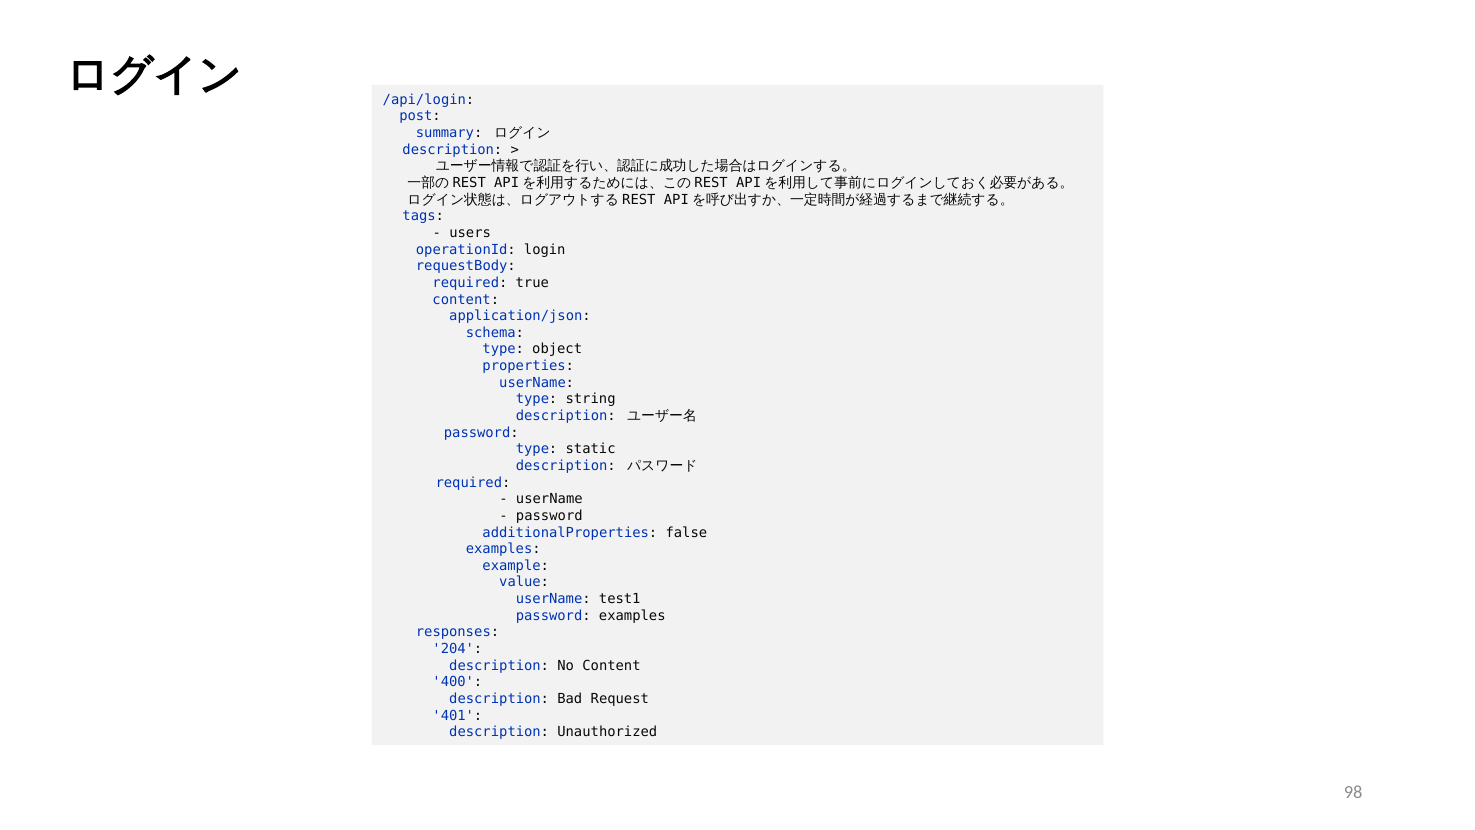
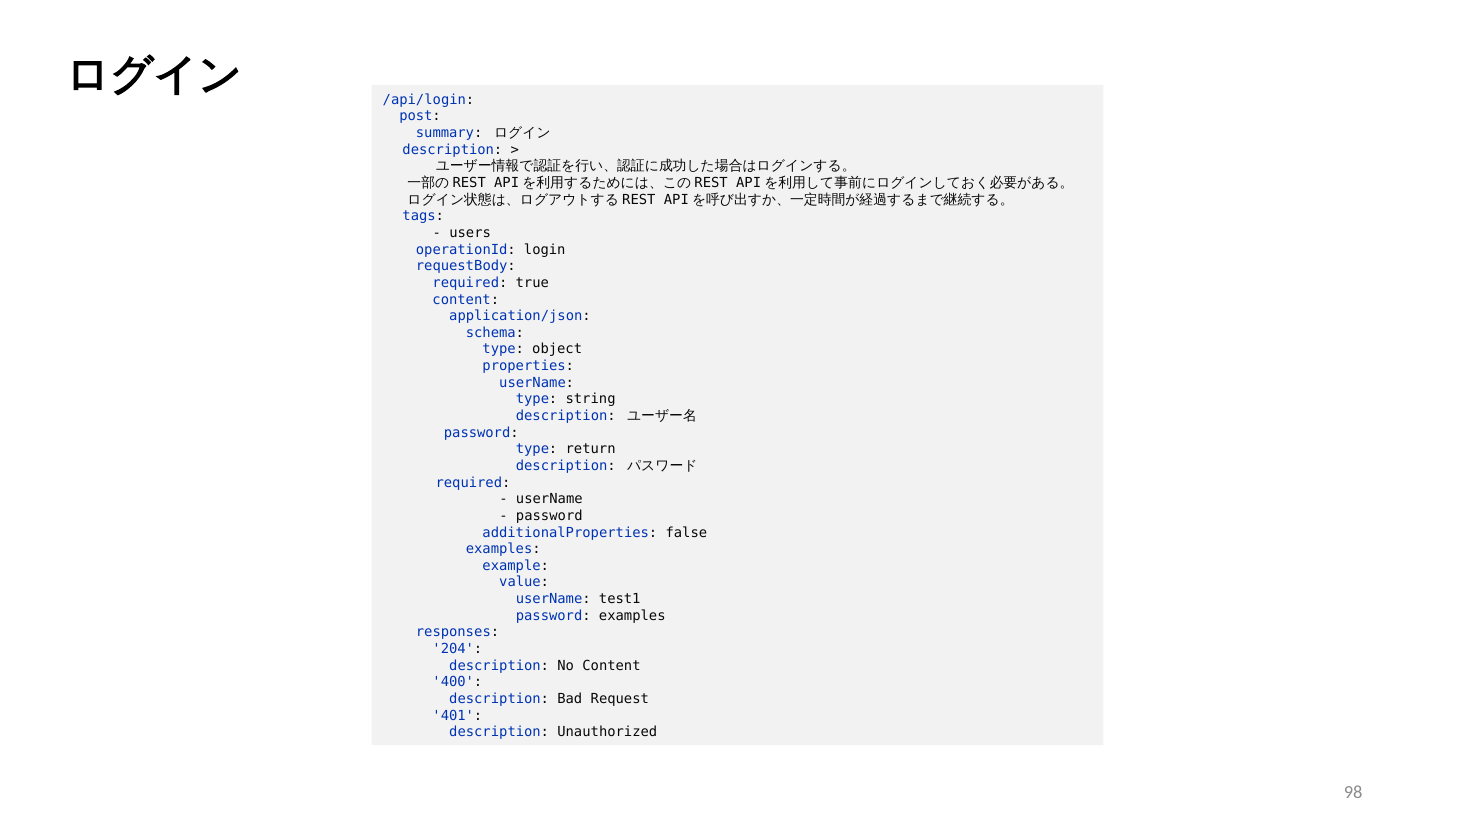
static: static -> return (591, 449)
